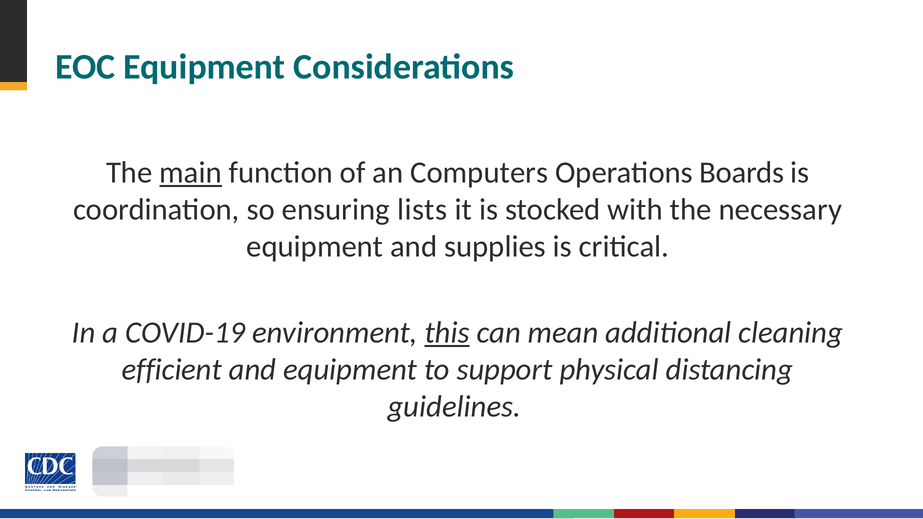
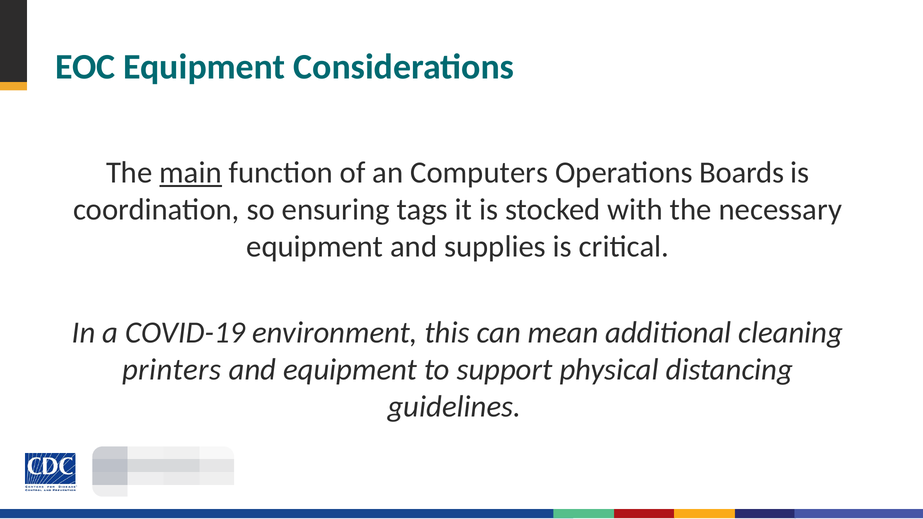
lists: lists -> tags (422, 210)
this underline: present -> none (447, 333)
efficient: efficient -> printers (172, 370)
